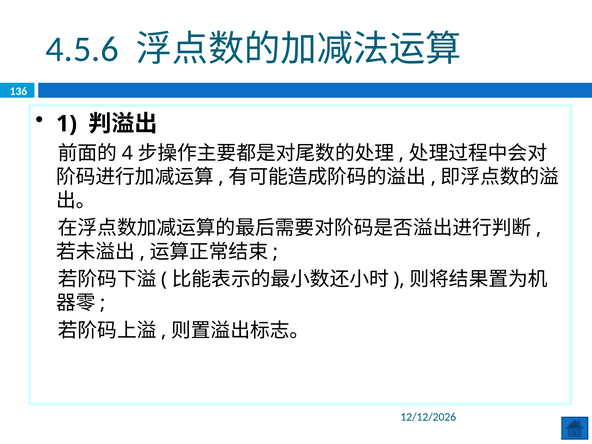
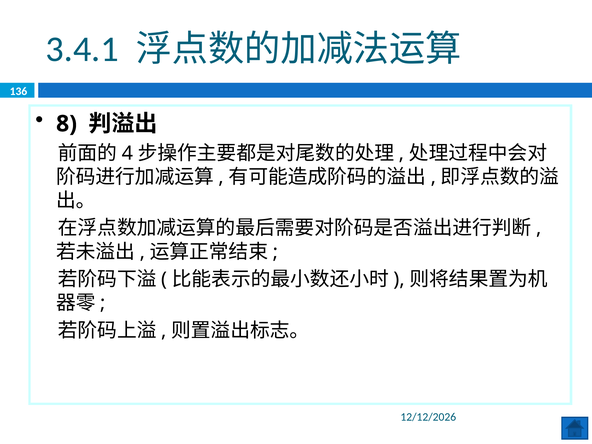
4.5.6: 4.5.6 -> 3.4.1 (82, 49)
1: 1 -> 8 (67, 124)
